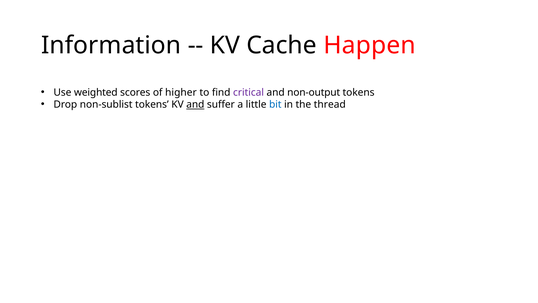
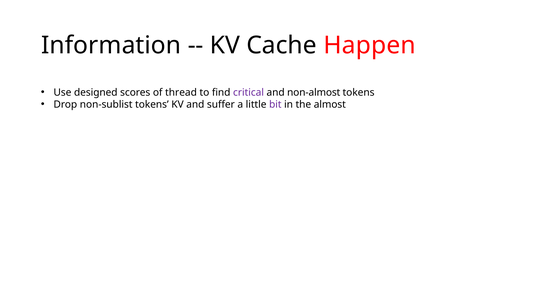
weighted: weighted -> designed (96, 92)
higher: higher -> thread (181, 92)
non-output: non-output -> non-almost (314, 92)
and underline: present -> none (195, 104)
bit colour: blue -> purple (275, 104)
thread: thread -> almost (330, 104)
